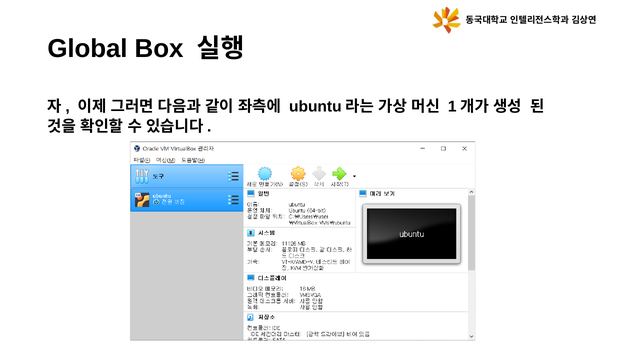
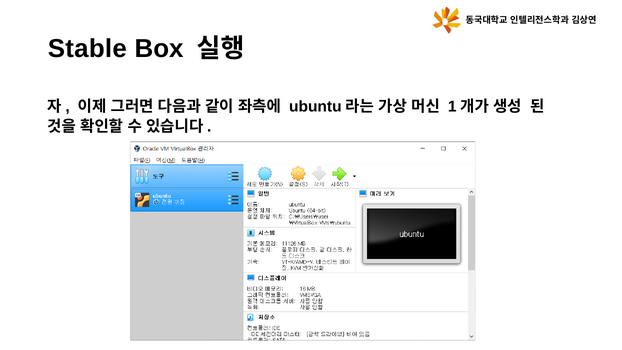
Global: Global -> Stable (87, 49)
